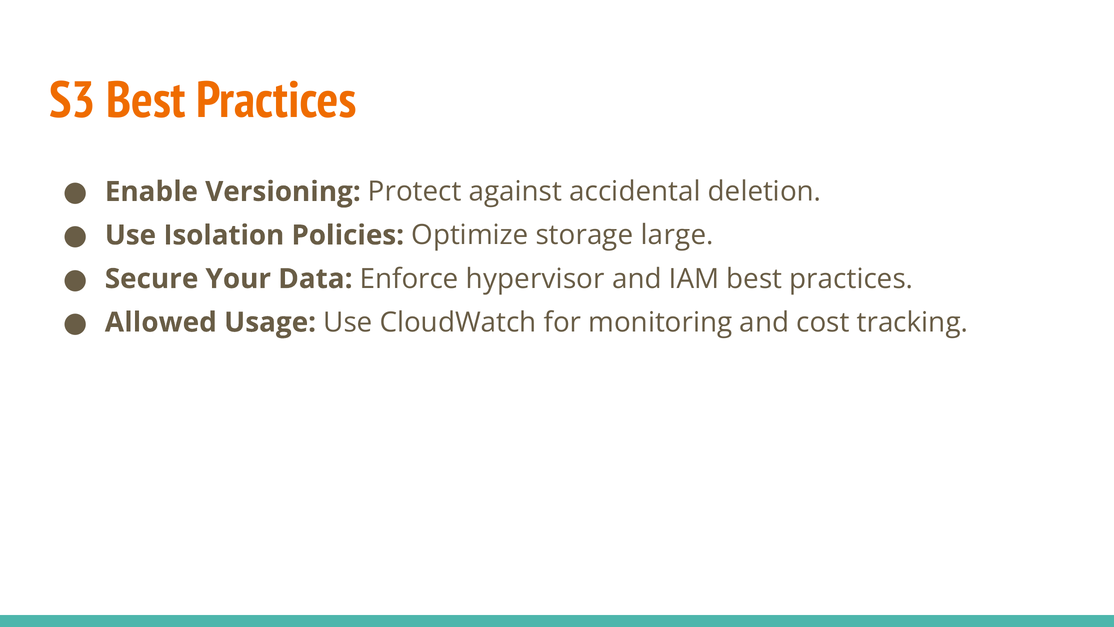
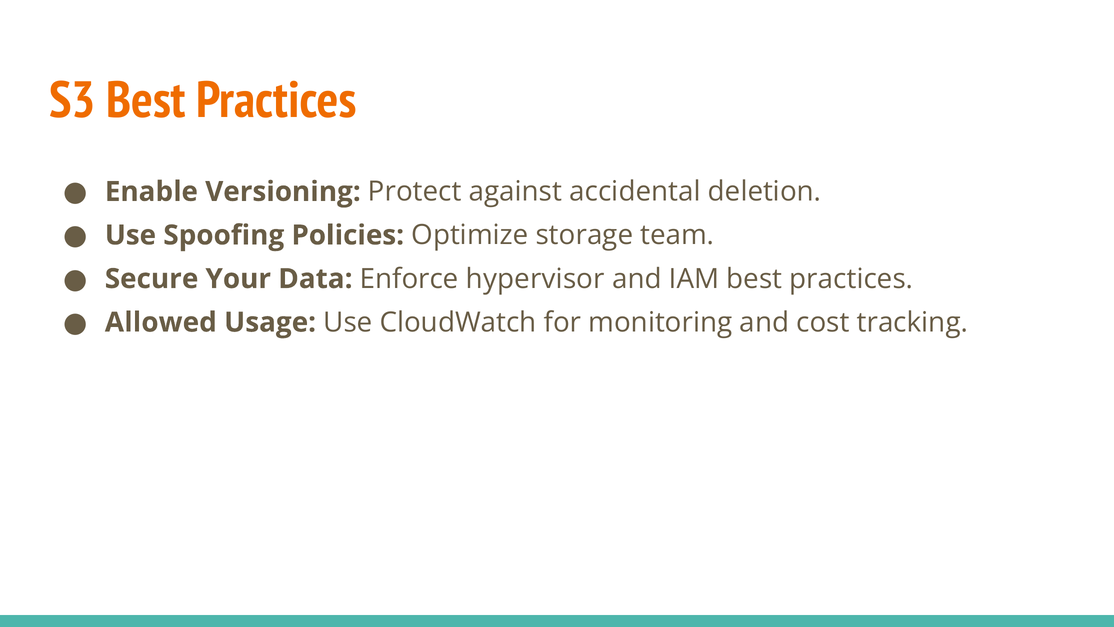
Isolation: Isolation -> Spoofing (224, 235)
large: large -> team (677, 235)
